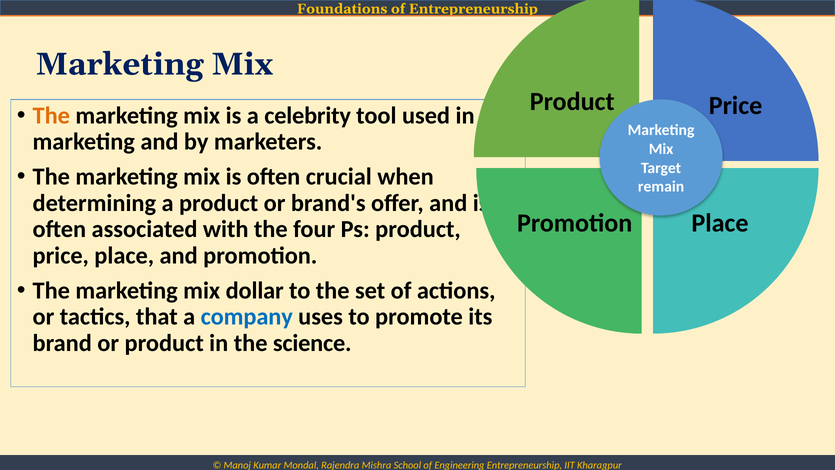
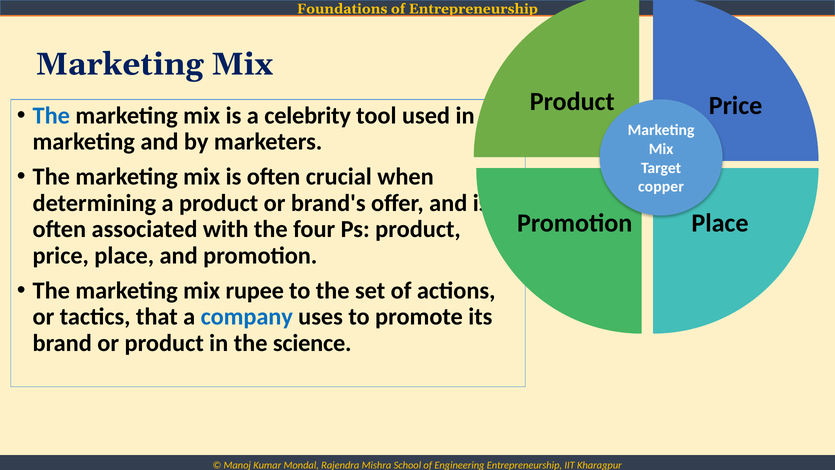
The colour: orange -> blue (51, 115)
remain: remain -> copper (661, 187)
dollar: dollar -> rupee (255, 290)
